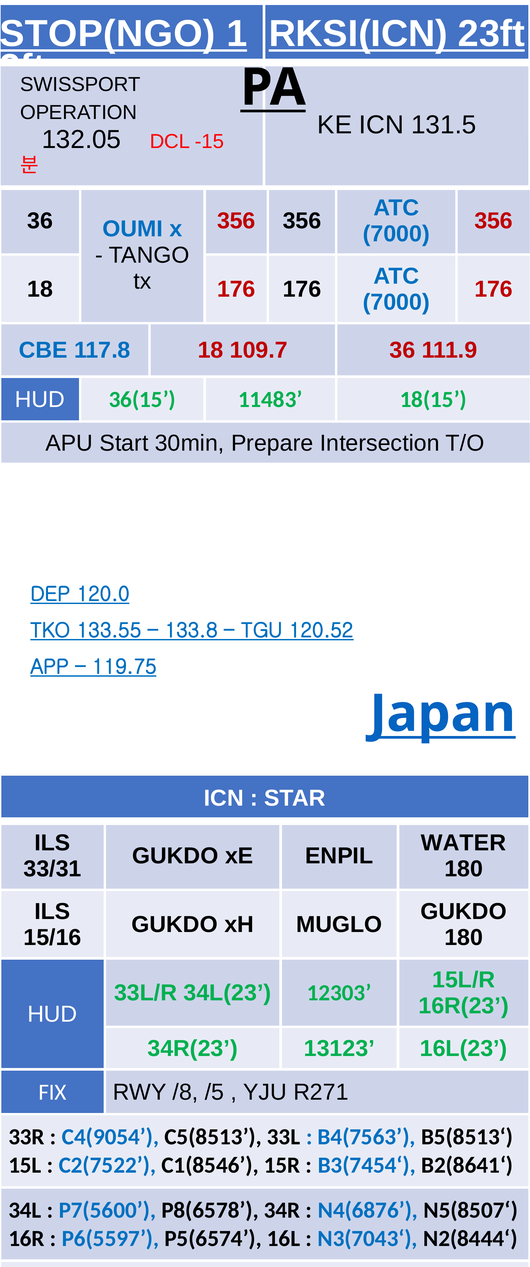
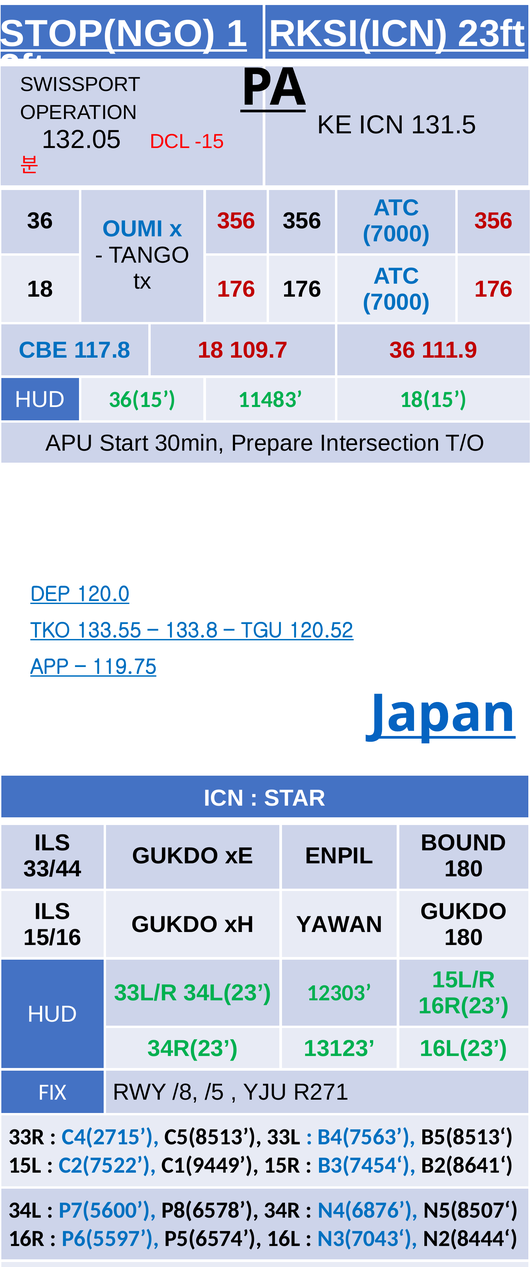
WATER: WATER -> BOUND (464, 844)
33/31: 33/31 -> 33/44 (53, 870)
MUGLO: MUGLO -> YAWAN (339, 925)
C4(9054: C4(9054 -> C4(2715 (110, 1138)
C1(8546: C1(8546 -> C1(9449 (210, 1166)
